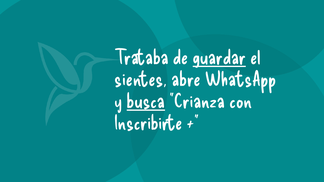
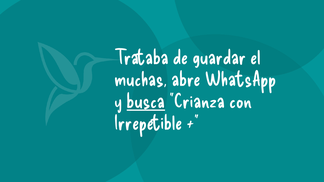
guardar underline: present -> none (219, 58)
sientes: sientes -> muchas (141, 80)
Inscribirte: Inscribirte -> Irrepetible (148, 123)
